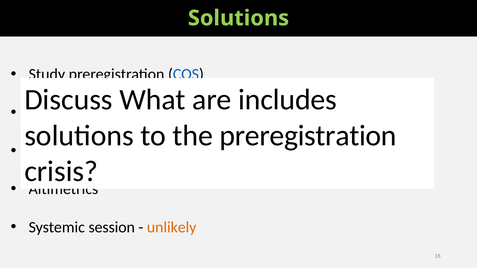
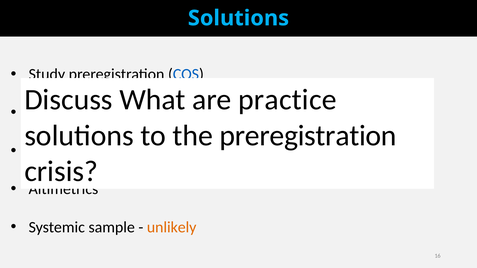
Solutions colour: light green -> light blue (238, 18)
includes: includes -> practice (287, 100)
session: session -> sample (112, 227)
